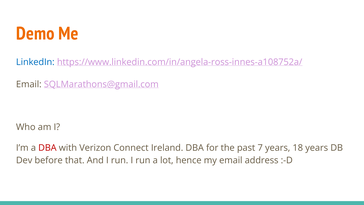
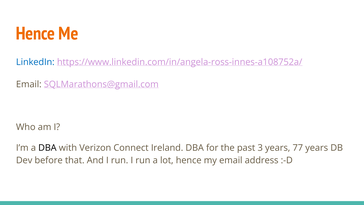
Demo: Demo -> Hence (35, 34)
DBA colour: red -> black (47, 148)
7: 7 -> 3 (260, 148)
18: 18 -> 77 (298, 148)
